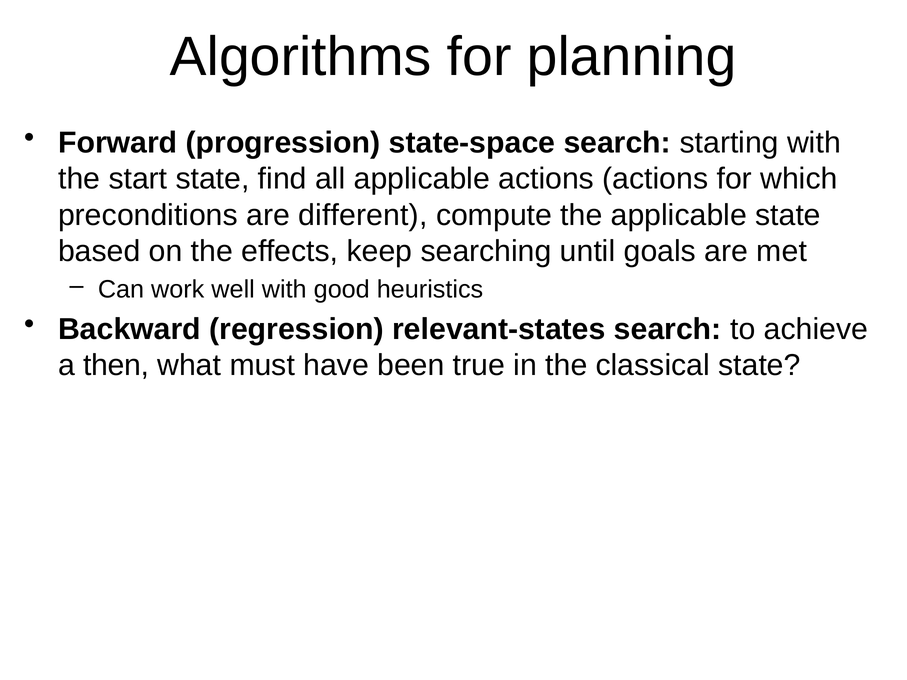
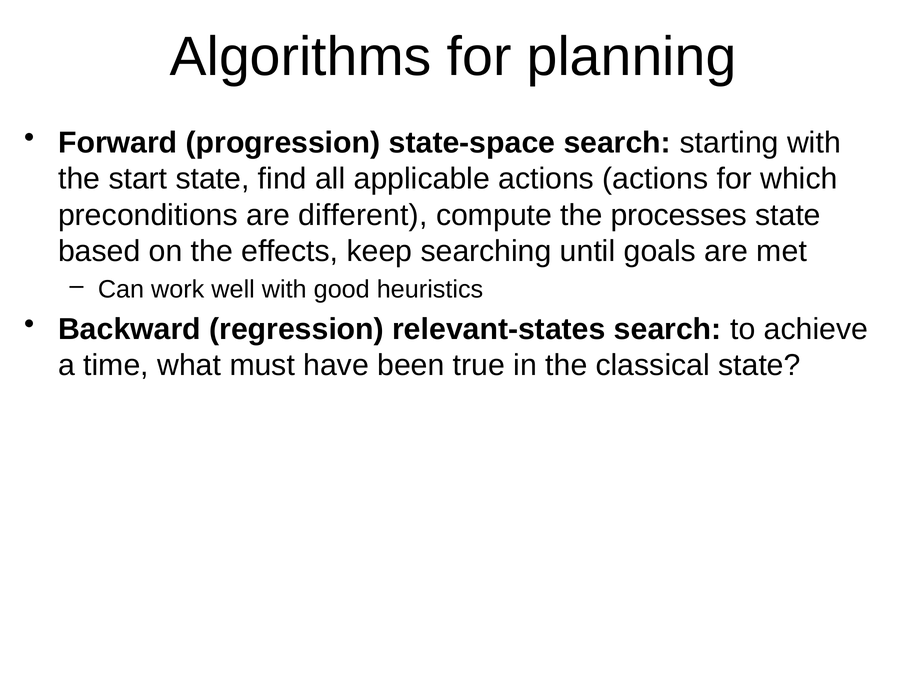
the applicable: applicable -> processes (679, 215)
then: then -> time (116, 365)
